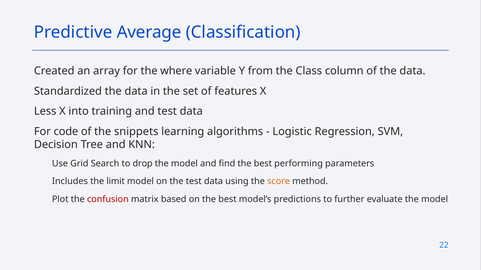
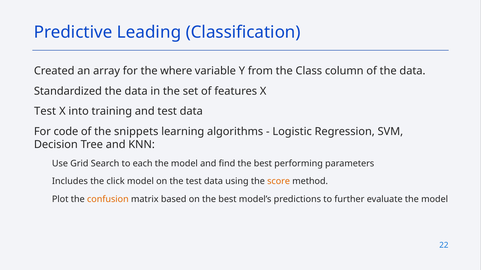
Average: Average -> Leading (149, 32)
Less: Less -> Test (45, 112)
drop: drop -> each (143, 164)
limit: limit -> click (116, 182)
confusion colour: red -> orange (108, 200)
